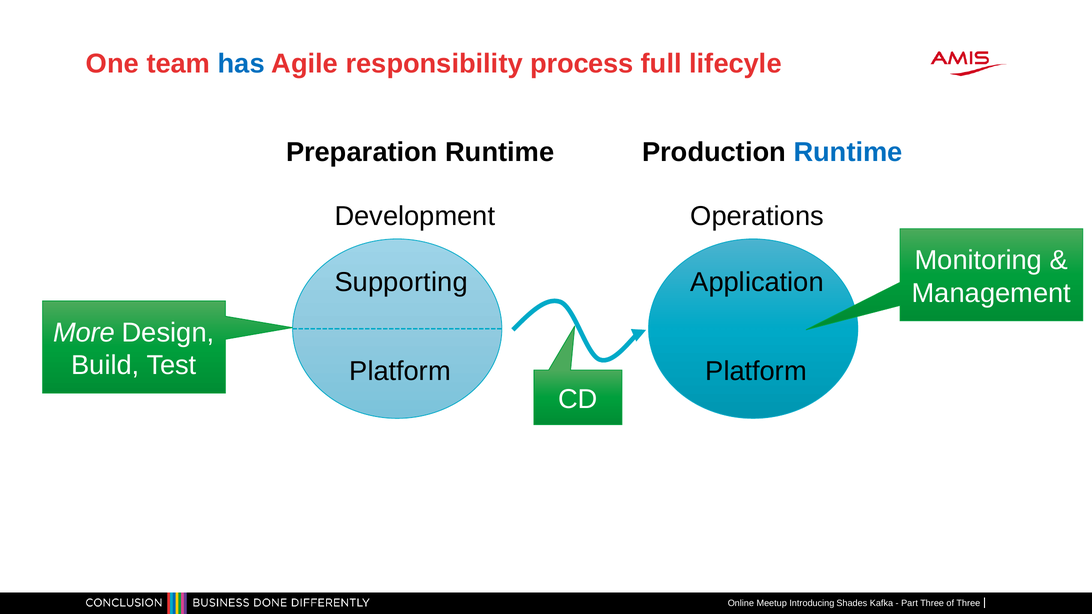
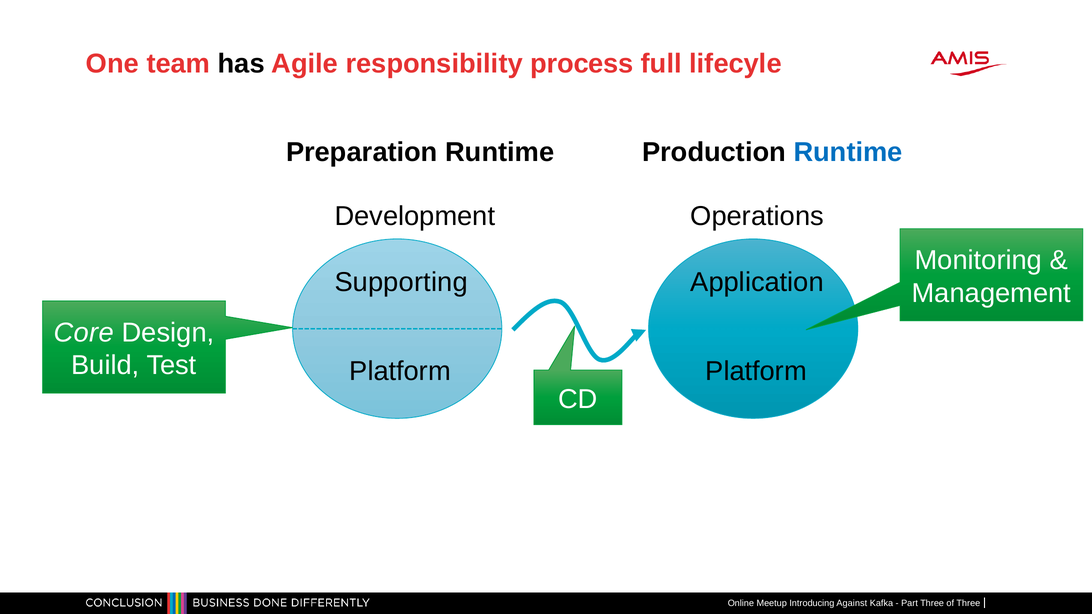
has colour: blue -> black (241, 64)
More: More -> Core (84, 333)
Shades: Shades -> Against (852, 604)
